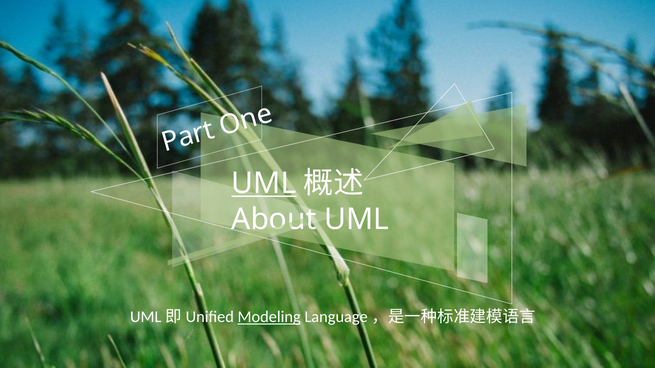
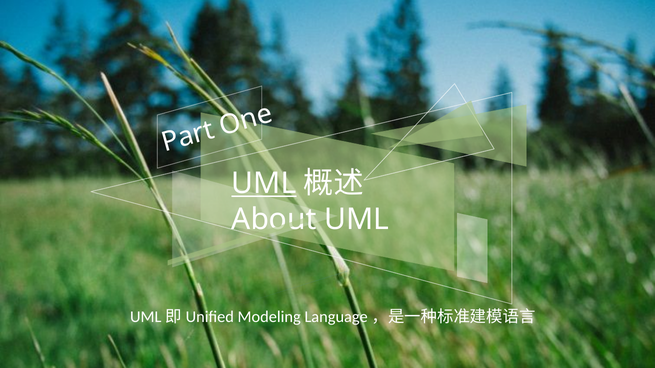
Modeling underline: present -> none (269, 317)
